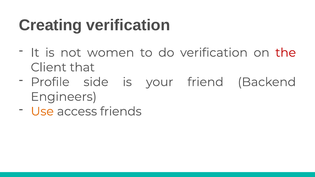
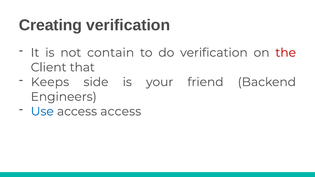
women: women -> contain (111, 53)
Profile: Profile -> Keeps (50, 82)
Use colour: orange -> blue (42, 112)
access friends: friends -> access (121, 112)
